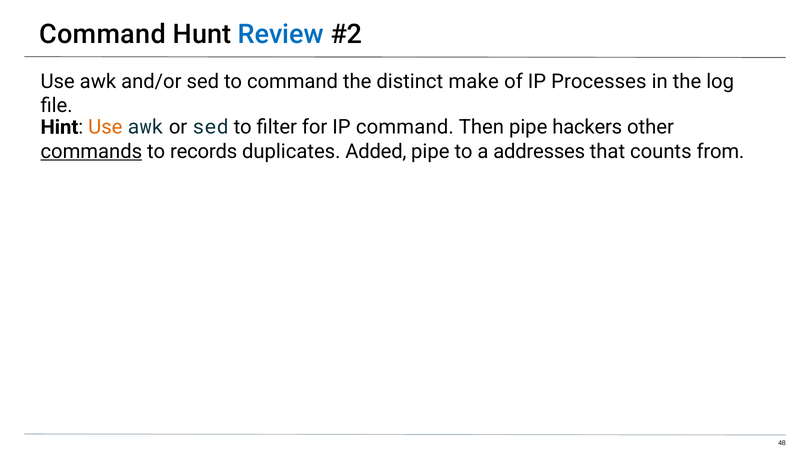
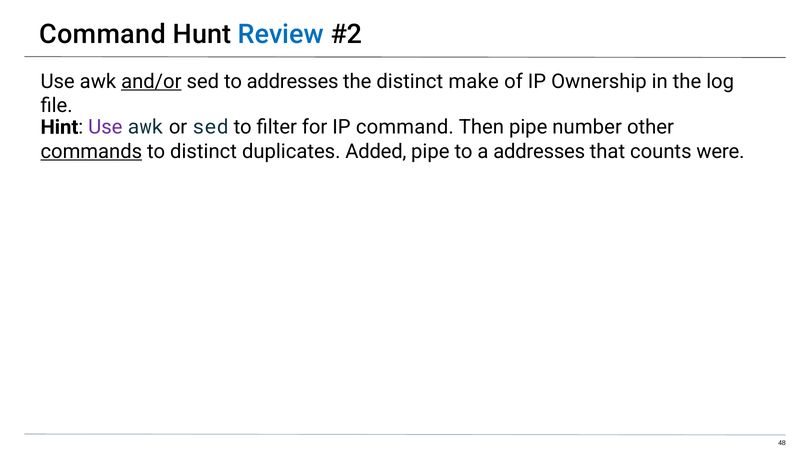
and/or underline: none -> present (151, 82)
to command: command -> addresses (293, 82)
Processes: Processes -> Ownership (599, 82)
Use colour: orange -> purple (105, 127)
hackers: hackers -> number (587, 127)
to records: records -> distinct (204, 152)
from: from -> were (720, 152)
